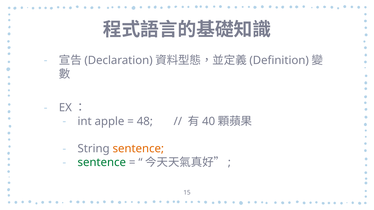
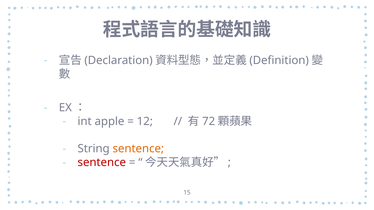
48: 48 -> 12 (145, 122)
40: 40 -> 72 (209, 122)
sentence colour: green -> red (102, 163)
